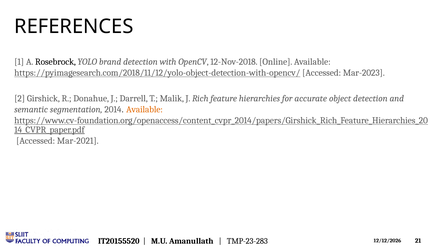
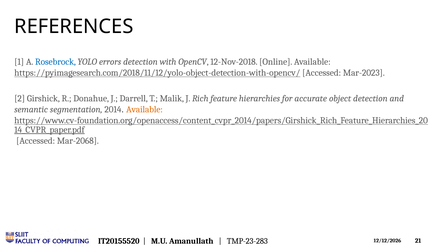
Rosebrock colour: black -> blue (55, 62)
brand: brand -> errors (110, 62)
Mar-2021: Mar-2021 -> Mar-2068 (78, 141)
